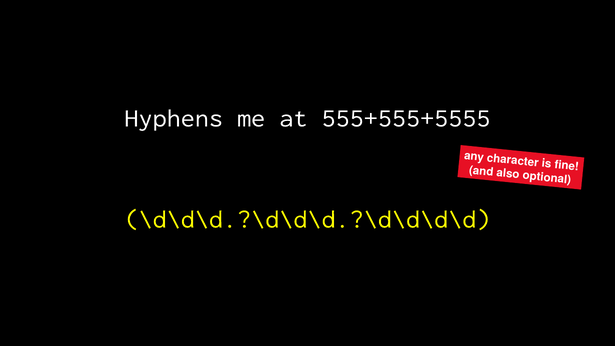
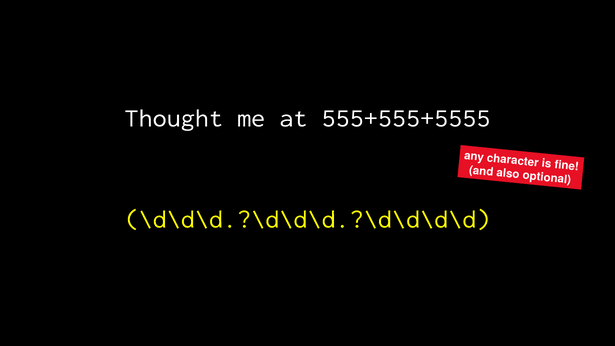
Hyphens: Hyphens -> Thought (174, 118)
